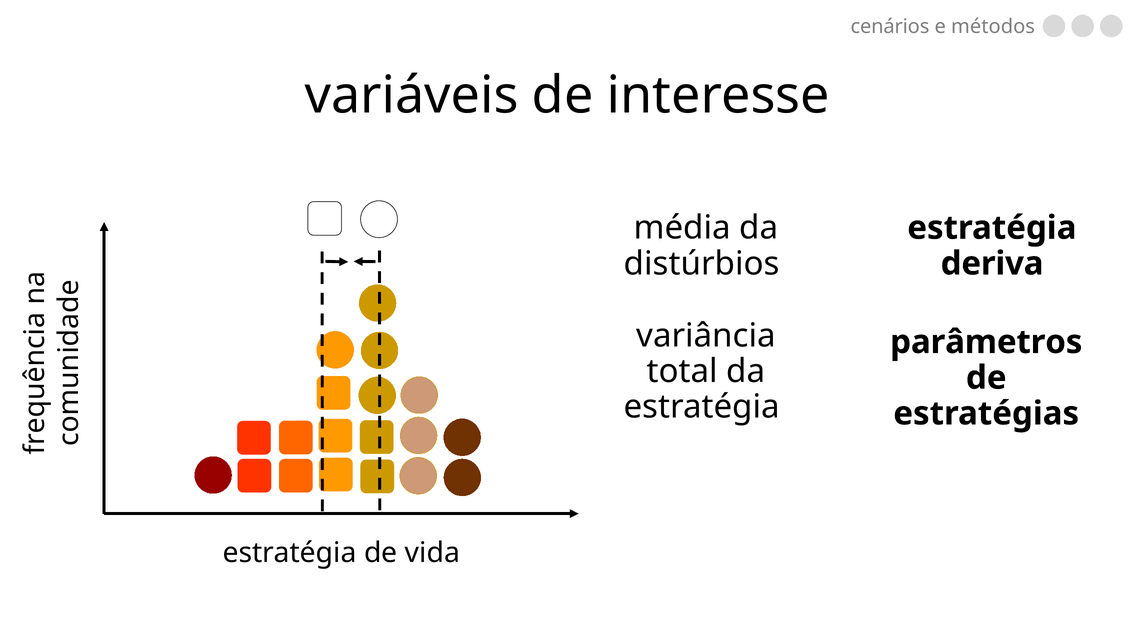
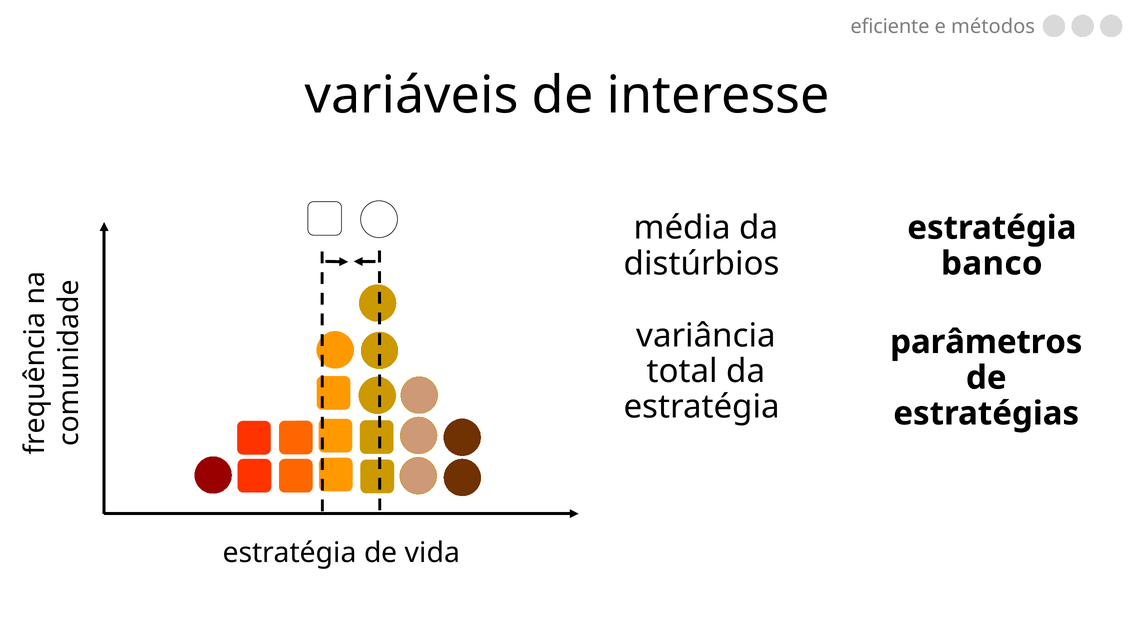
cenários: cenários -> eficiente (890, 27)
deriva: deriva -> banco (992, 264)
